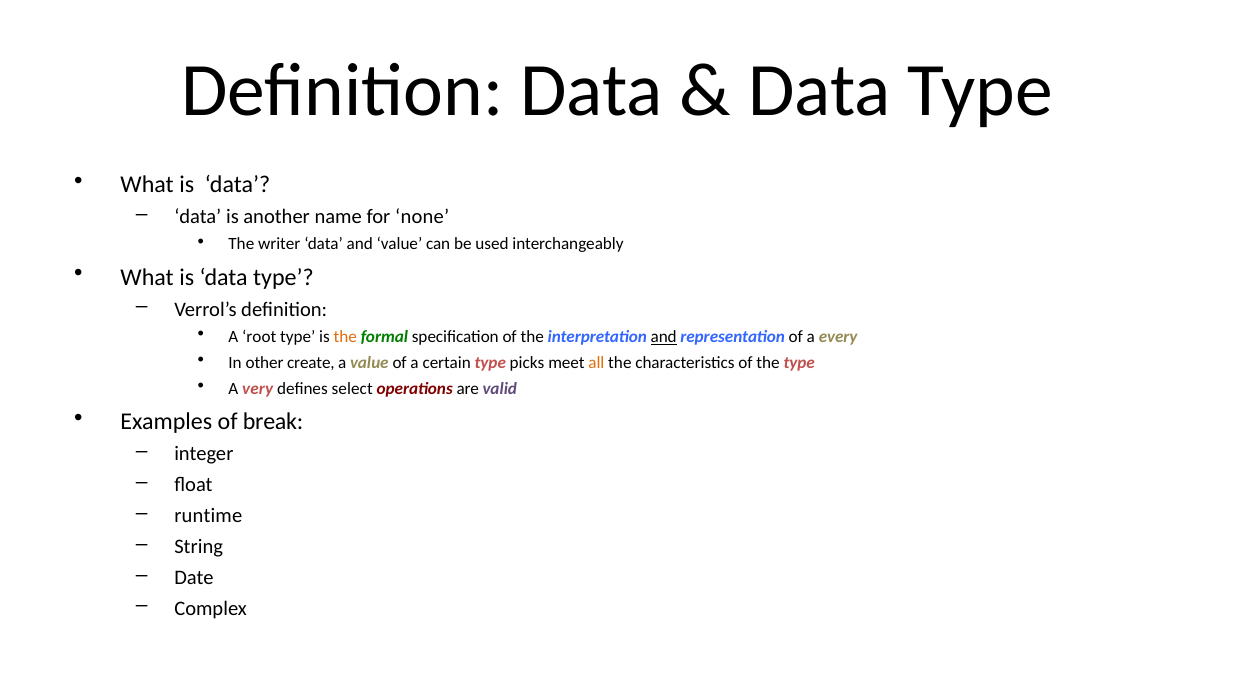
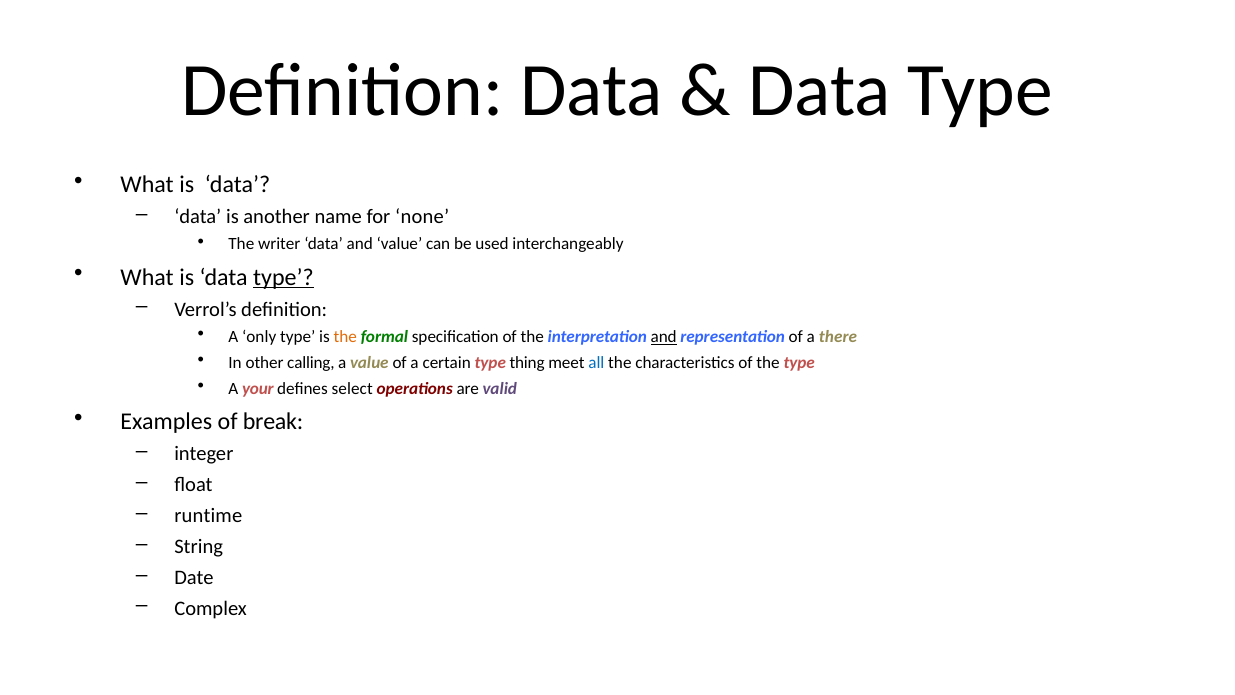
type underline: none -> present (283, 277)
root: root -> only (259, 337)
every: every -> there (838, 337)
create: create -> calling (311, 363)
picks: picks -> thing (527, 363)
all colour: orange -> blue (596, 363)
very: very -> your (258, 389)
